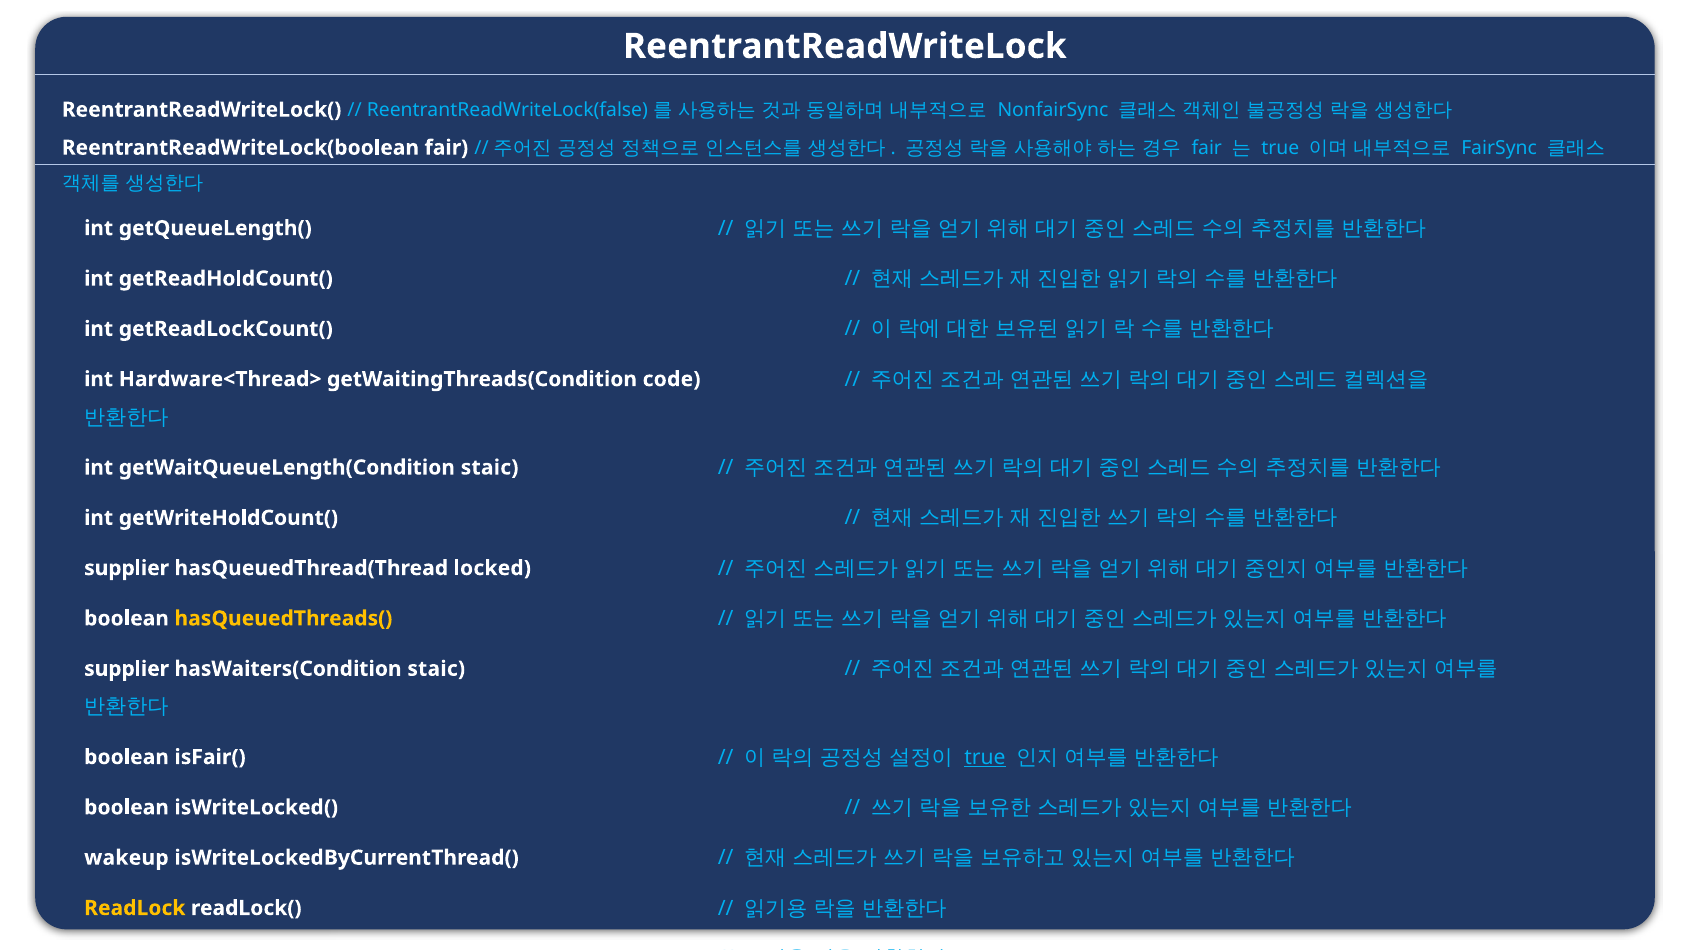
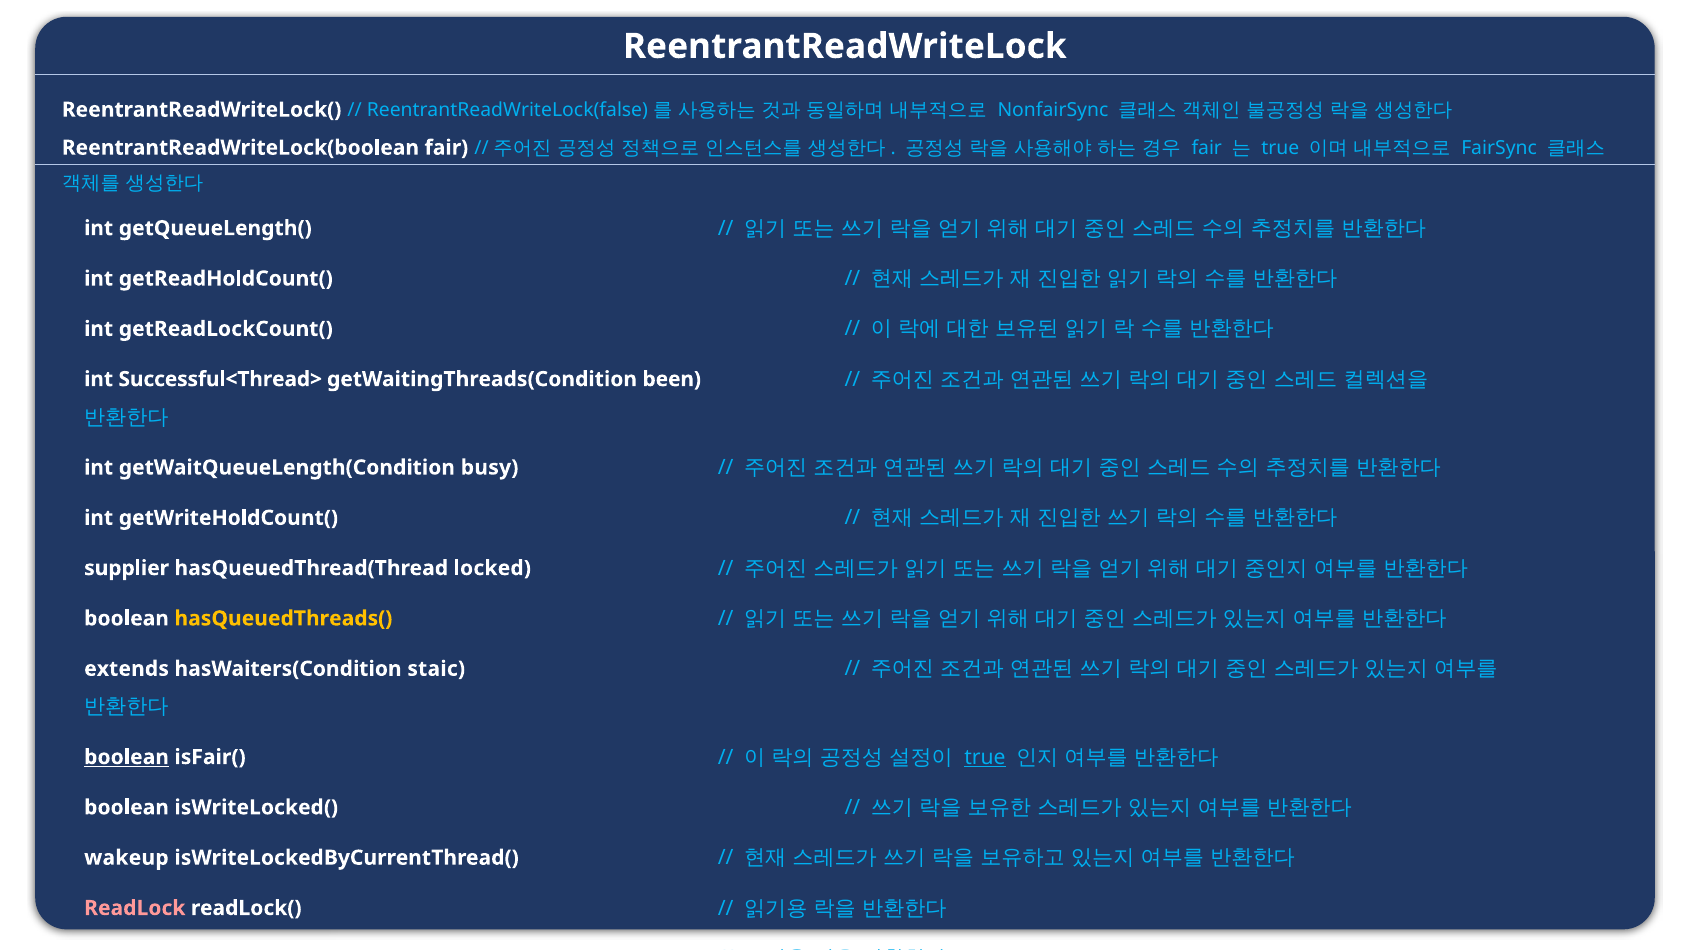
Hardware<Thread>: Hardware<Thread> -> Successful<Thread> (220, 379)
code: code -> been (672, 379)
getWaitQueueLength(Condition staic: staic -> busy (490, 468)
supplier: supplier -> extends (127, 669)
boolean underline: none -> present (127, 758)
ReadLock colour: yellow -> pink (135, 909)
